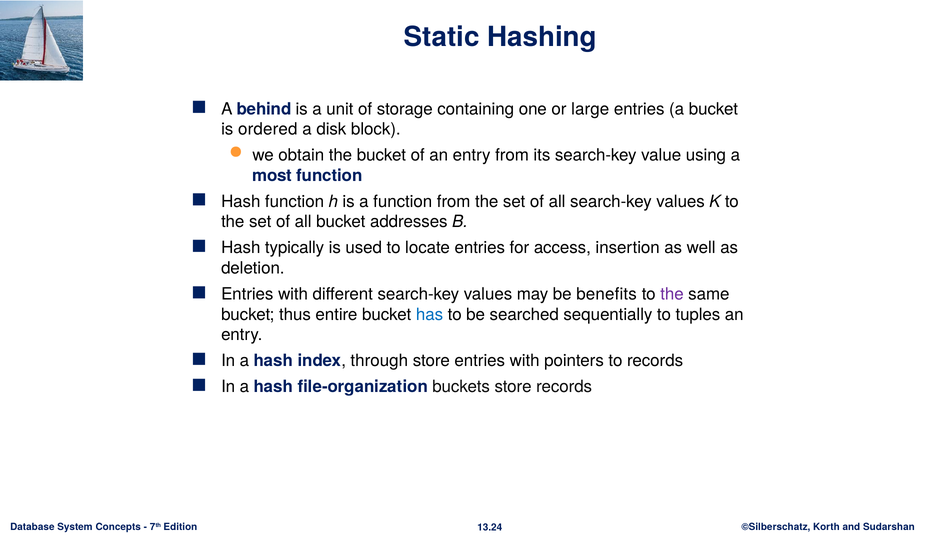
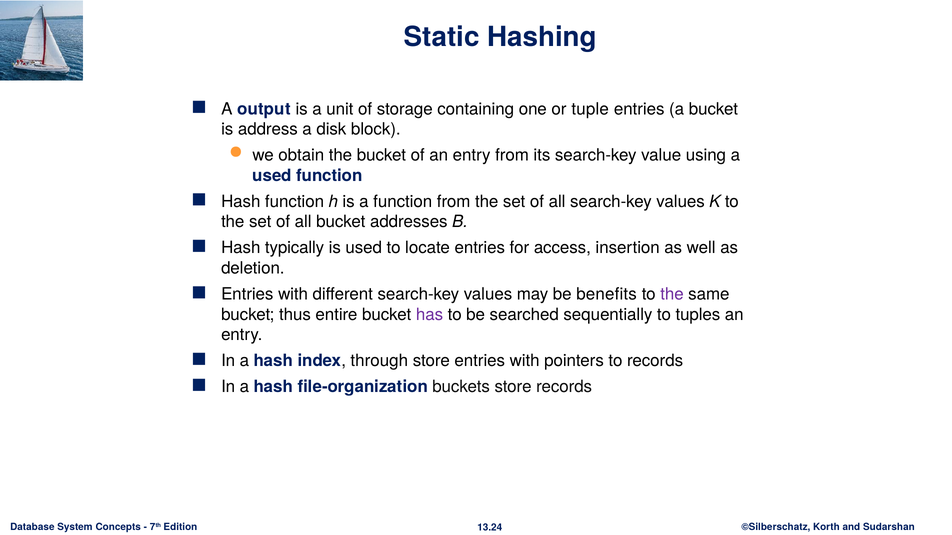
behind: behind -> output (264, 109)
large: large -> tuple (590, 109)
ordered: ordered -> address (268, 129)
most: most -> used (272, 176)
has colour: blue -> purple (430, 315)
